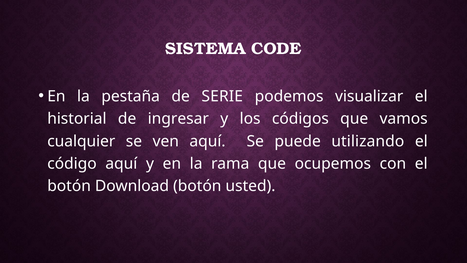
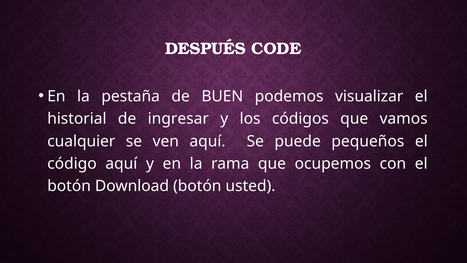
SISTEMA: SISTEMA -> DESPUÉS (205, 49)
SERIE: SERIE -> BUEN (222, 96)
utilizando: utilizando -> pequeños (368, 141)
